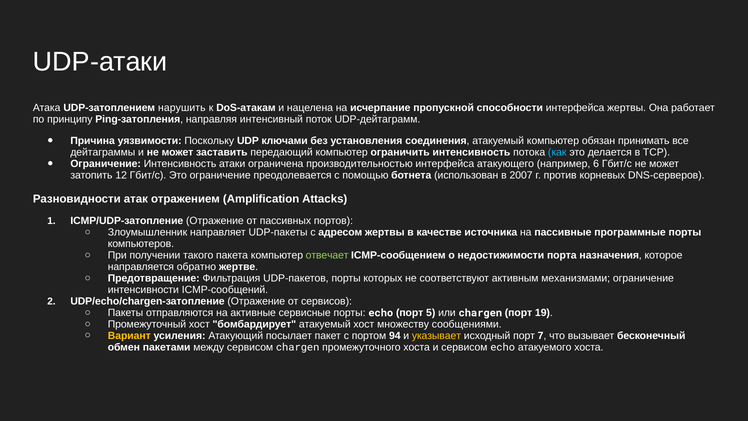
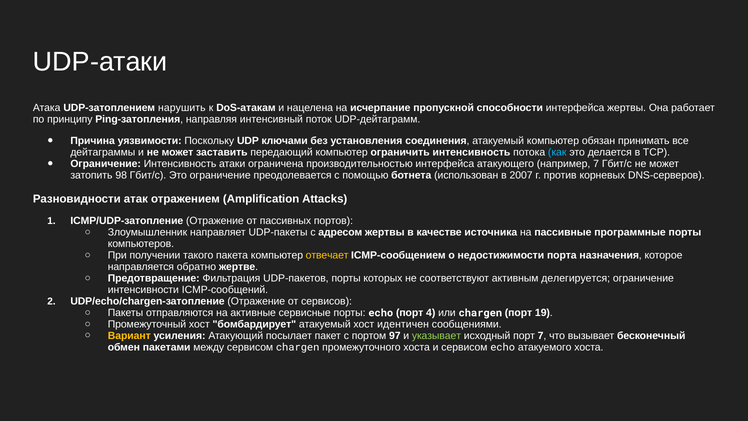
например 6: 6 -> 7 (596, 164)
12: 12 -> 98 (121, 175)
отвечает colour: light green -> yellow (327, 255)
механизмами: механизмами -> делегируется (576, 278)
5: 5 -> 4 (431, 313)
множеству: множеству -> идентичен (403, 324)
94: 94 -> 97 (395, 336)
указывает colour: yellow -> light green (436, 336)
